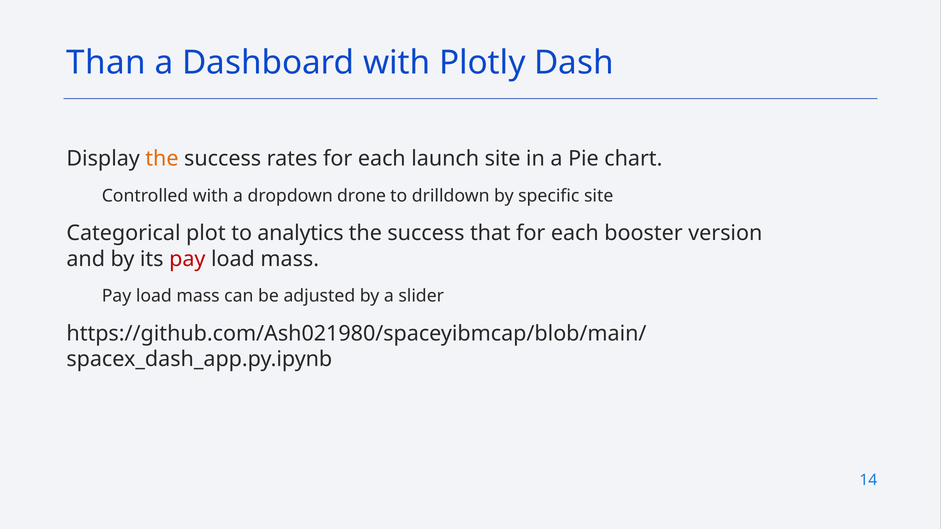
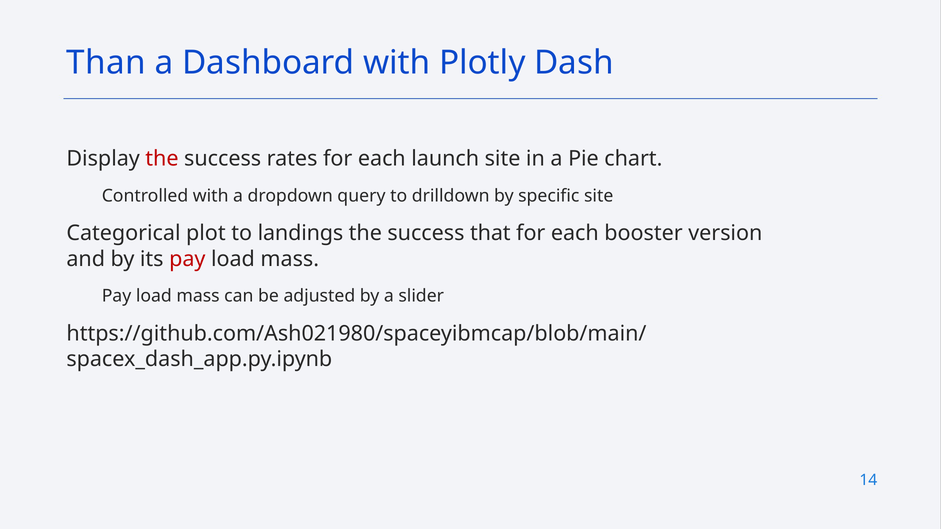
the colour: orange -> red (162, 159)
drone: drone -> query (361, 196)
analytics: analytics -> landings (300, 233)
